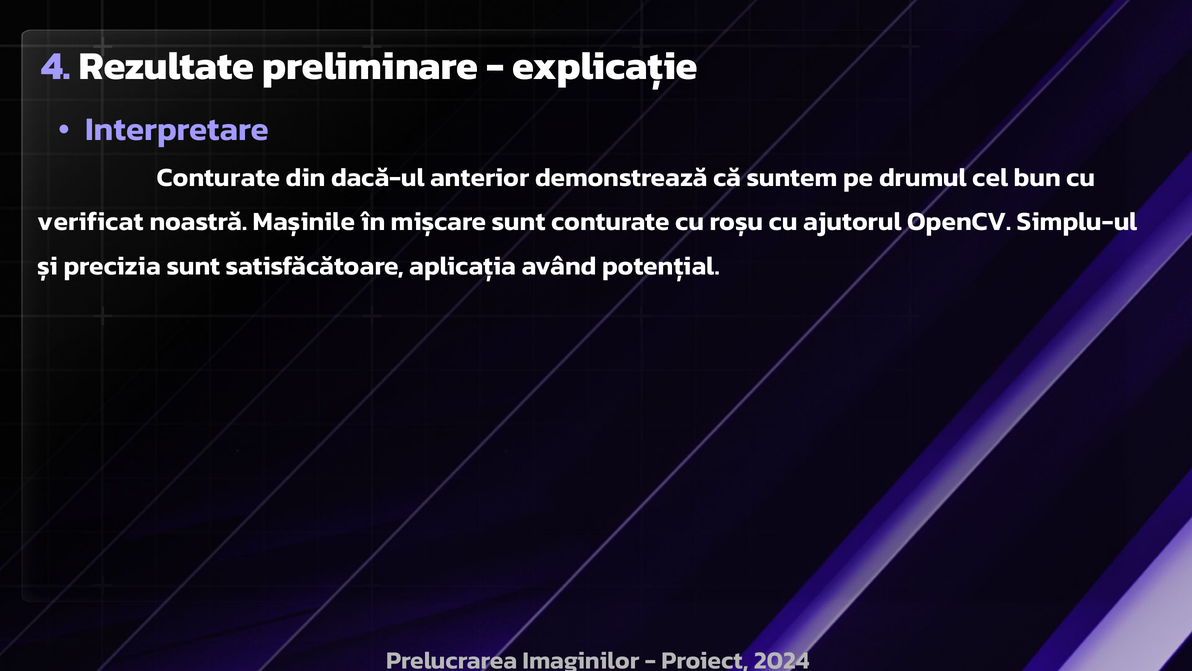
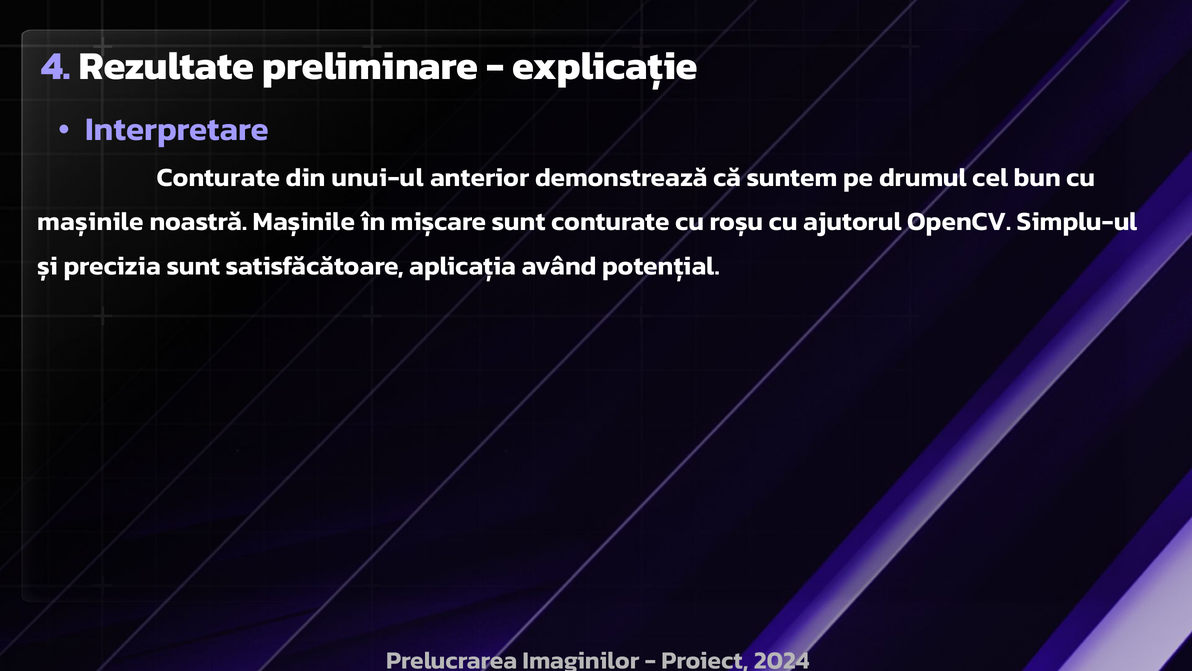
dacă-ul: dacă-ul -> unui-ul (378, 177)
verificat: verificat -> mașinile (91, 222)
